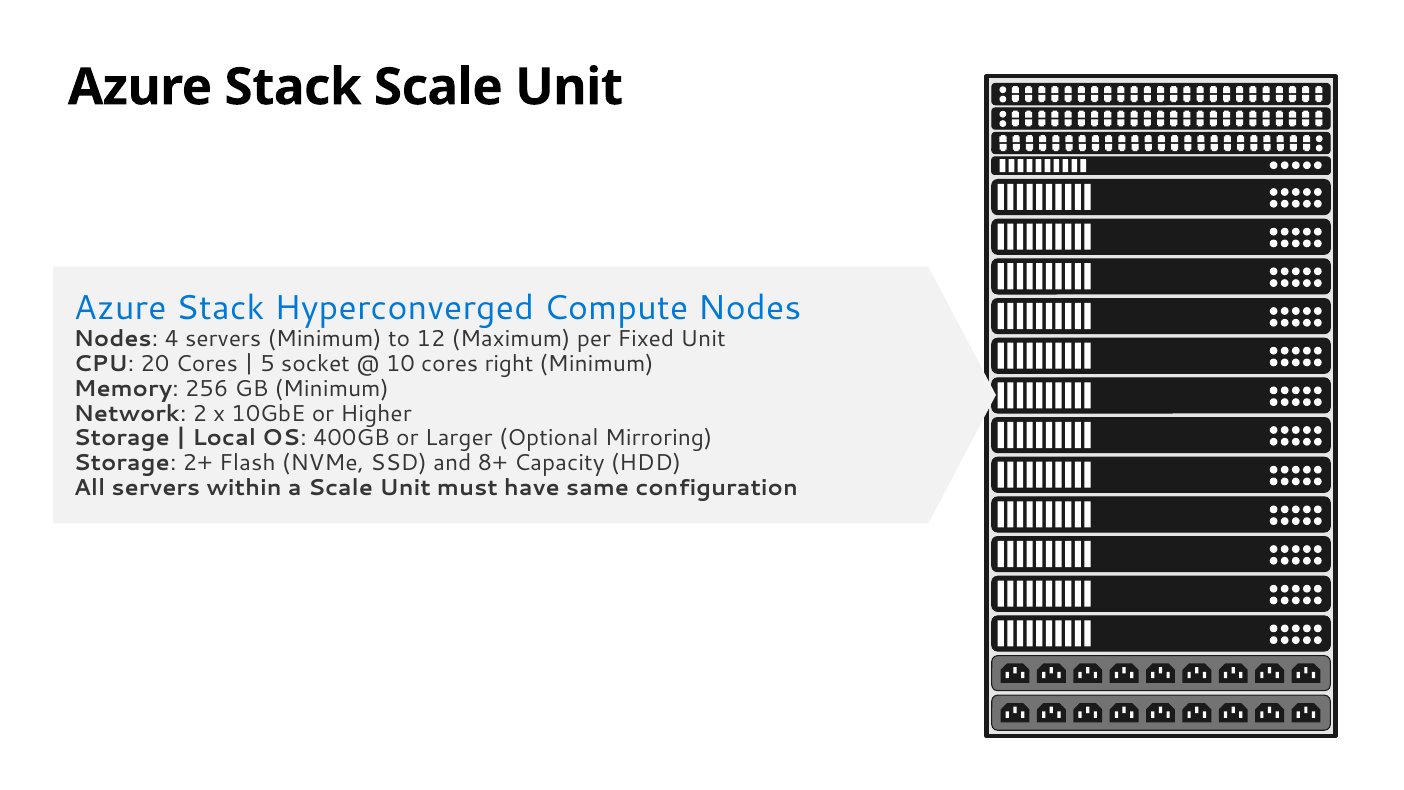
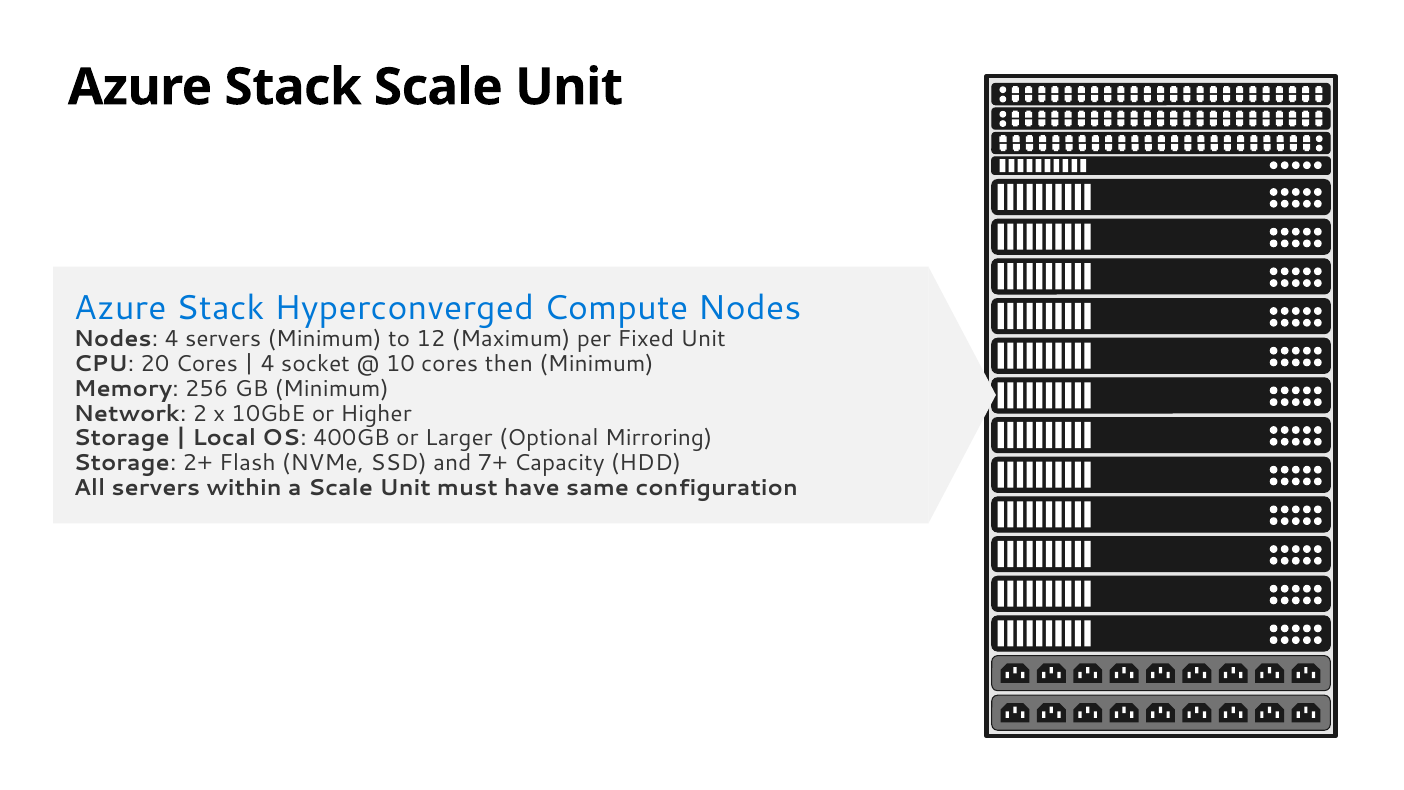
5: 5 -> 4 (268, 364)
right: right -> then (509, 364)
8+: 8+ -> 7+ (493, 463)
